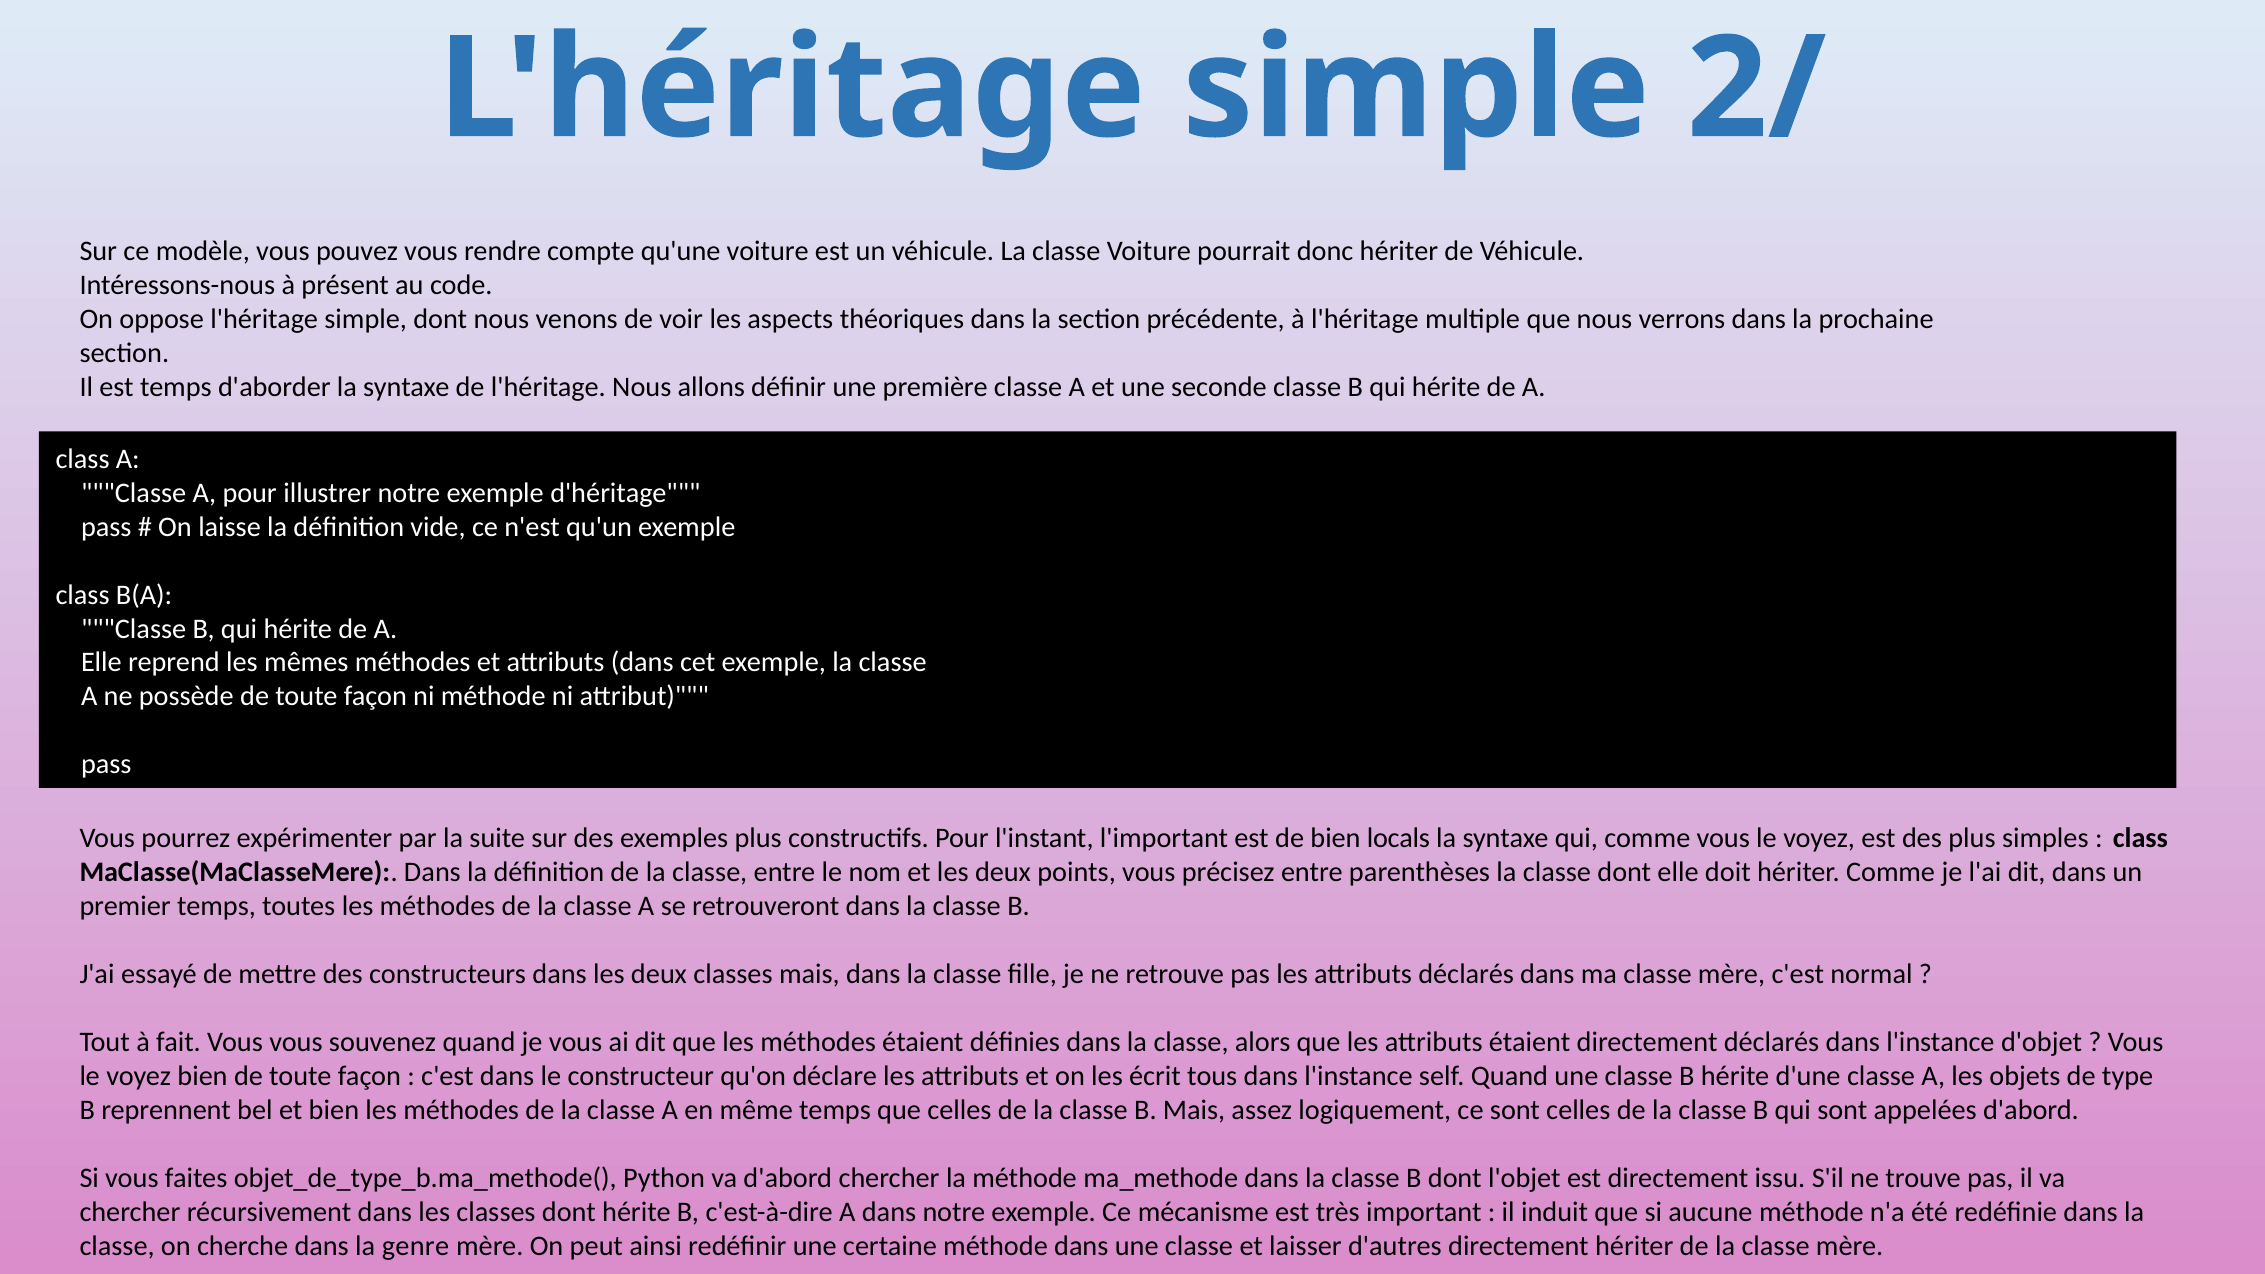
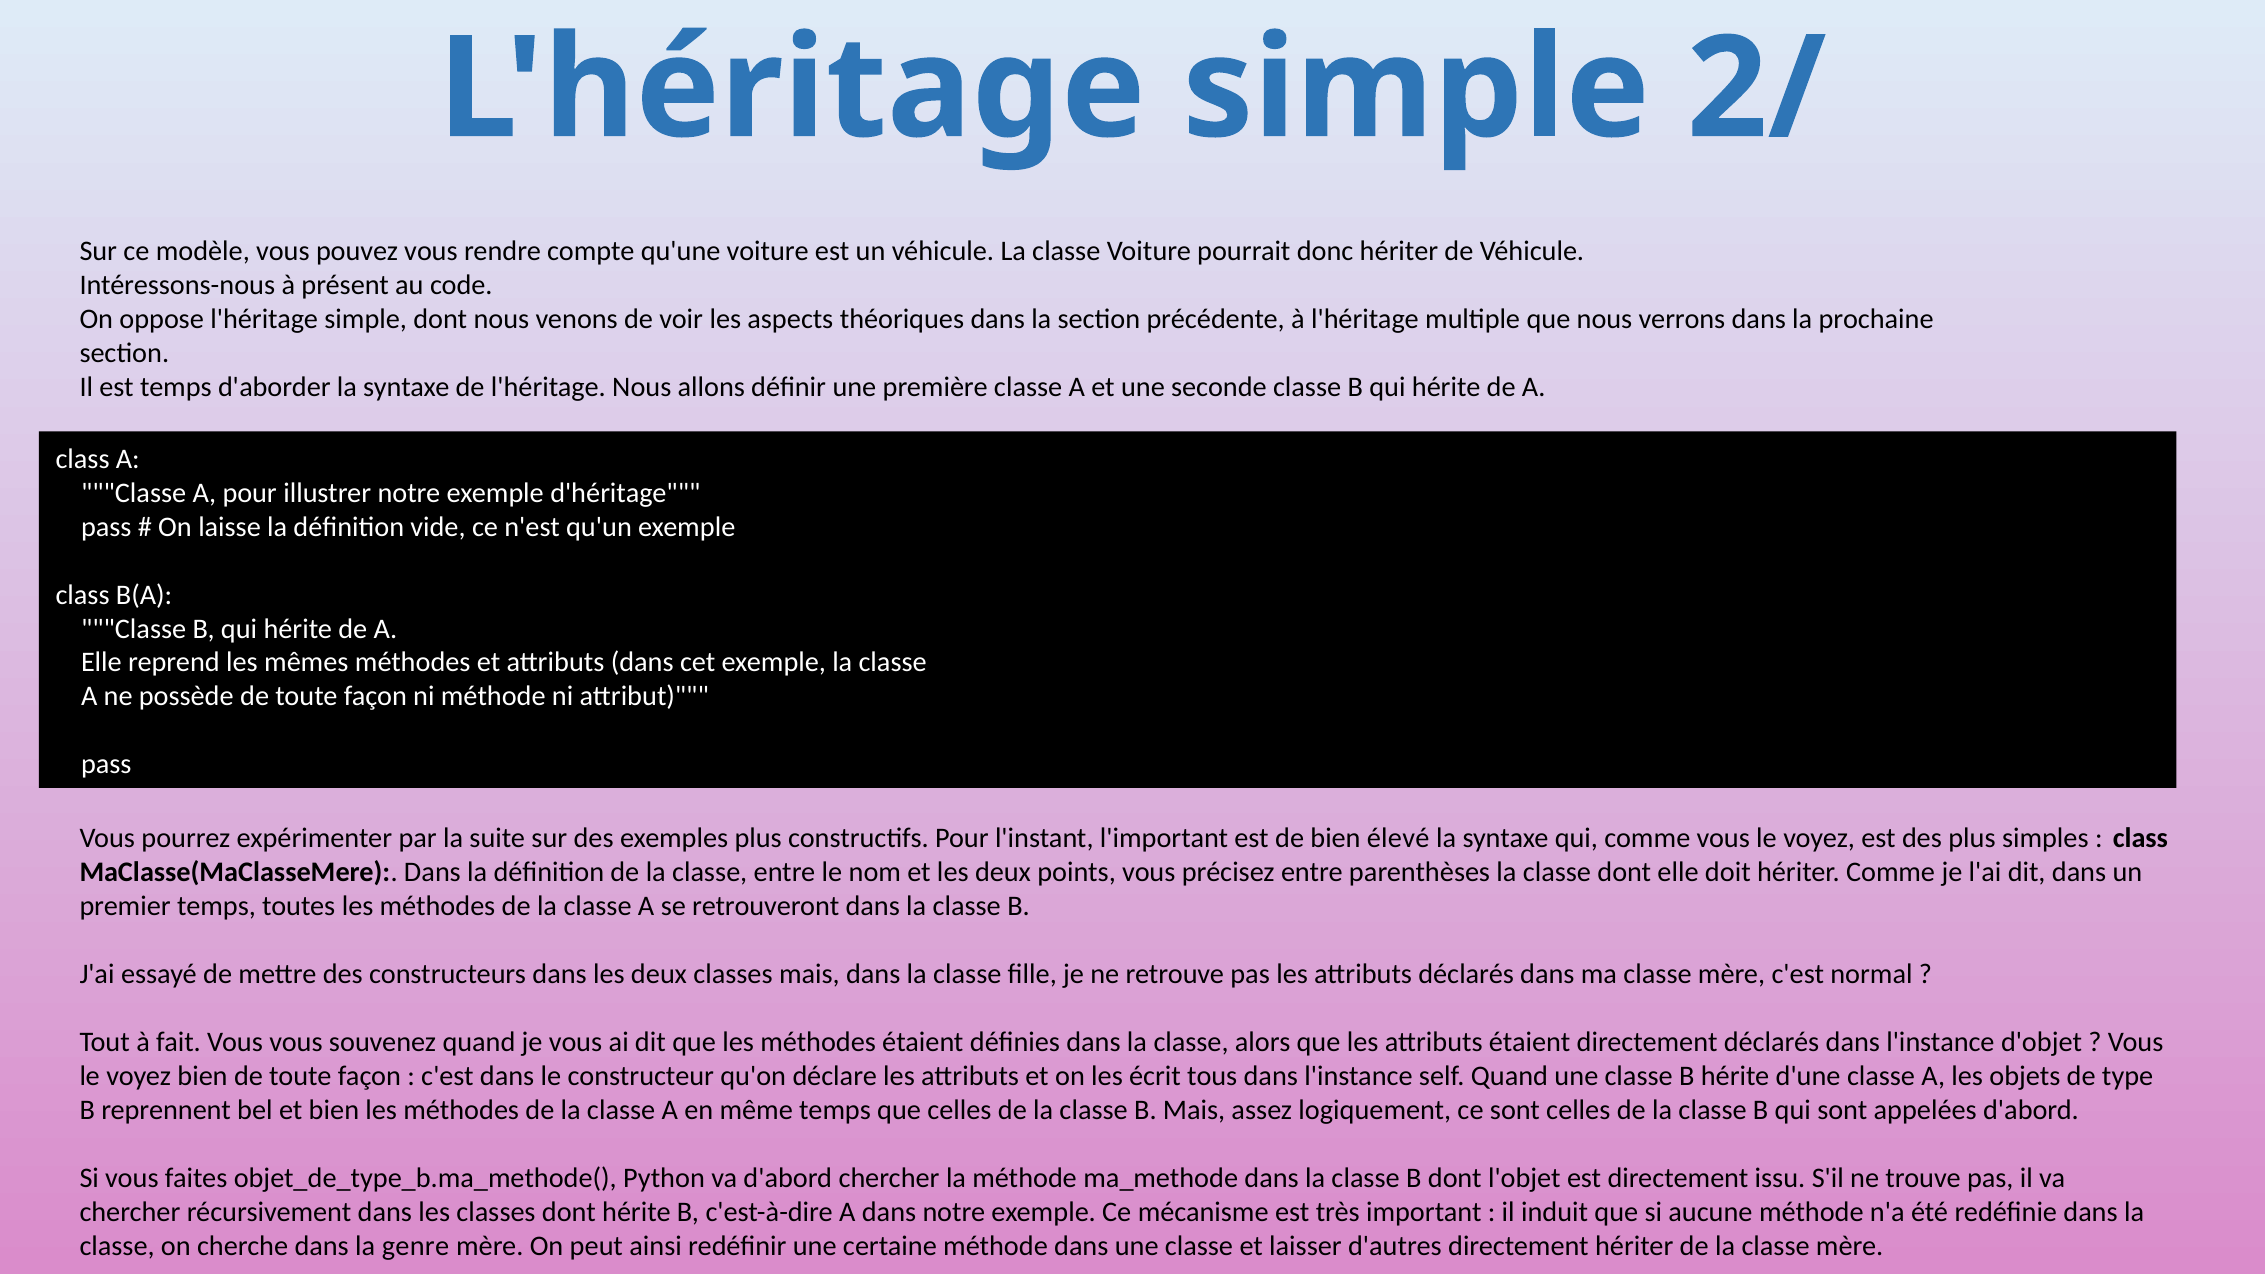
locals: locals -> élevé (1398, 838)
